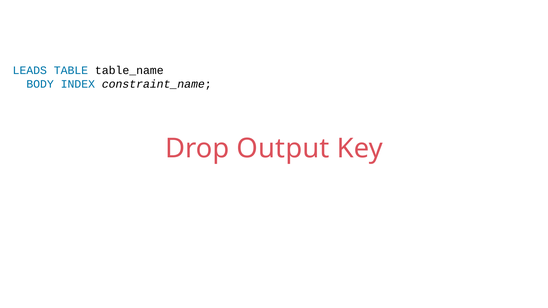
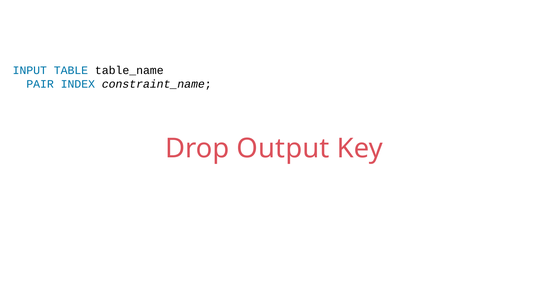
LEADS: LEADS -> INPUT (30, 71)
BODY: BODY -> PAIR (40, 84)
